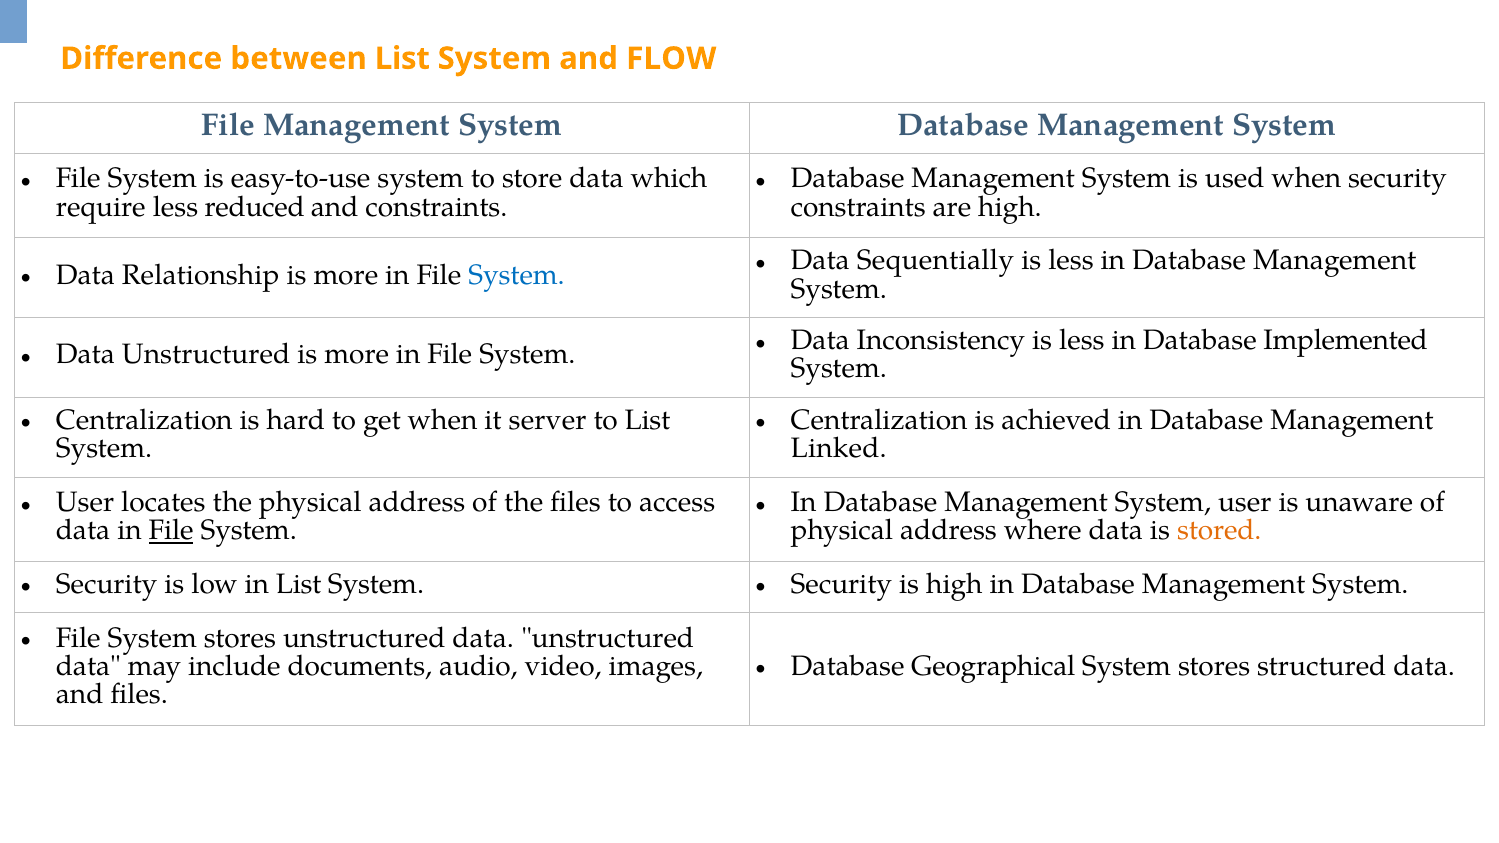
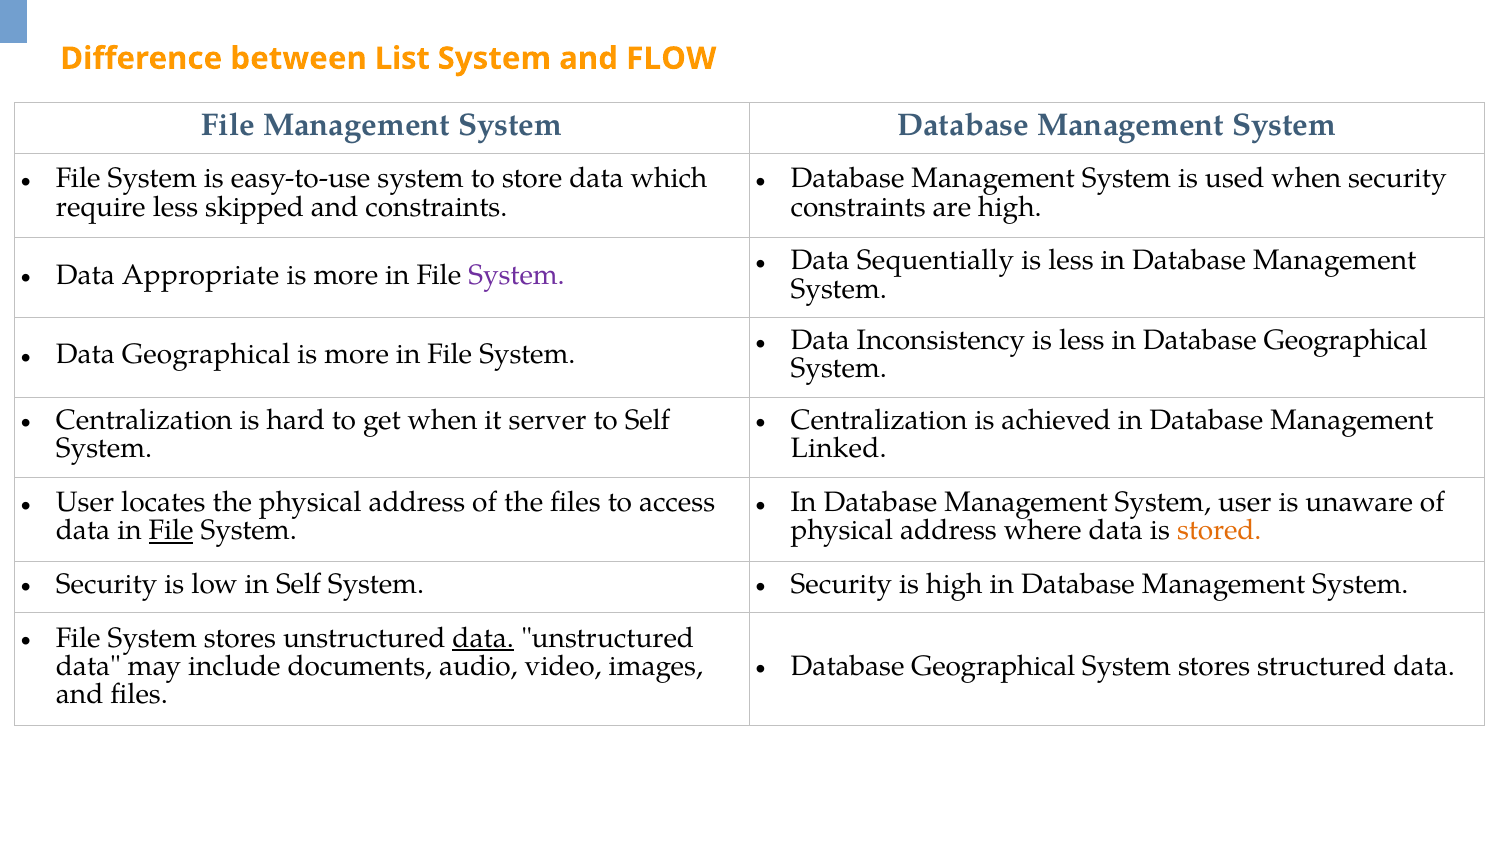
reduced: reduced -> skipped (255, 207)
Relationship: Relationship -> Appropriate (201, 275)
System colour: blue -> purple (517, 275)
in Database Implemented: Implemented -> Geographical (1346, 341)
Unstructured: Unstructured -> Geographical (206, 355)
to List: List -> Self (647, 420)
in List: List -> Self (299, 584)
data underline: none -> present (483, 638)
